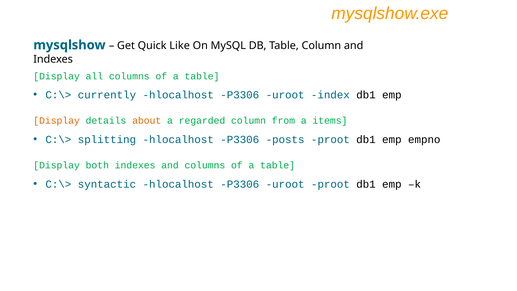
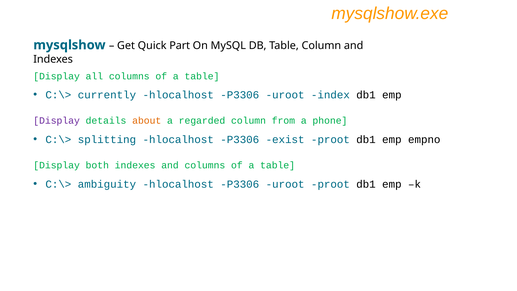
Like: Like -> Part (180, 46)
Display colour: orange -> purple (57, 121)
items: items -> phone (330, 121)
posts: posts -> exist (285, 139)
syntactic: syntactic -> ambiguity (107, 184)
